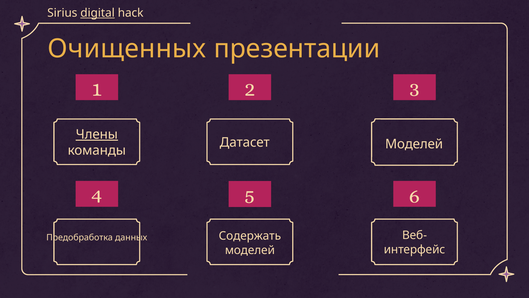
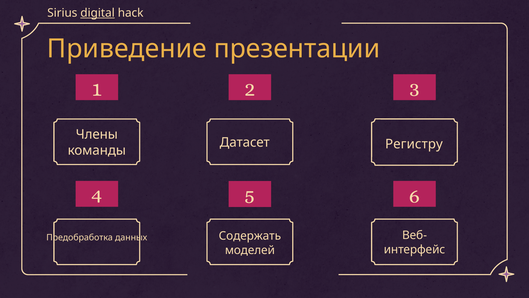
Очищенных: Очищенных -> Приведение (127, 49)
Члены underline: present -> none (97, 134)
Датасет Моделей: Моделей -> Регистру (414, 144)
